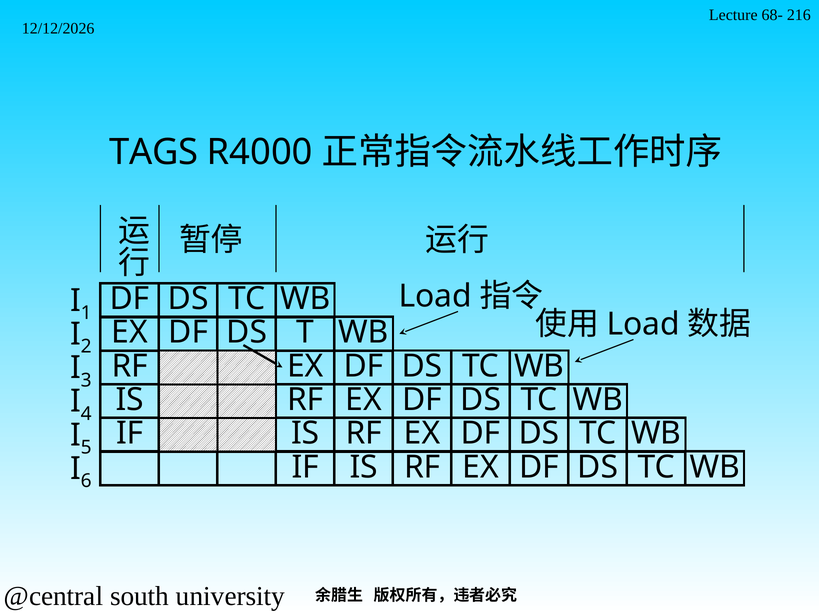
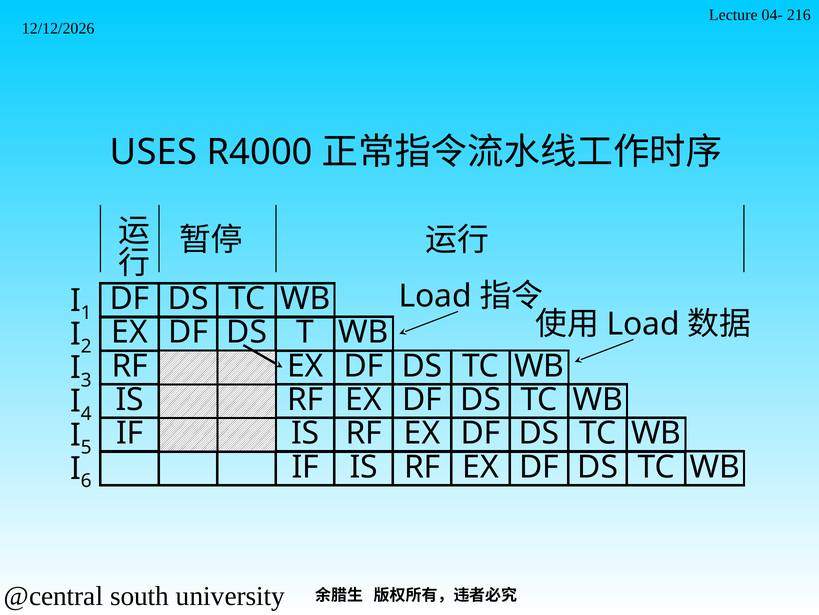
68-: 68- -> 04- (772, 15)
TAGS: TAGS -> USES (154, 152)
